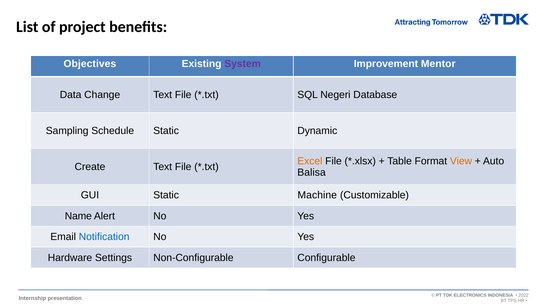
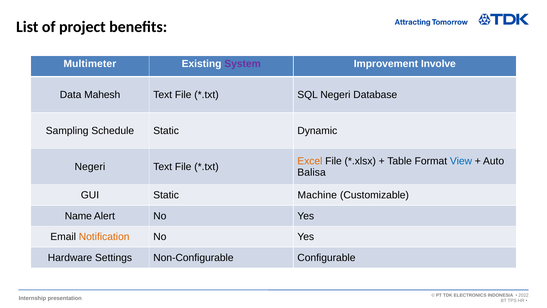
Objectives: Objectives -> Multimeter (90, 64)
Mentor: Mentor -> Involve (438, 64)
Change: Change -> Mahesh (102, 95)
View colour: orange -> blue (461, 161)
Create: Create -> Negeri (90, 166)
Notification colour: blue -> orange (104, 236)
